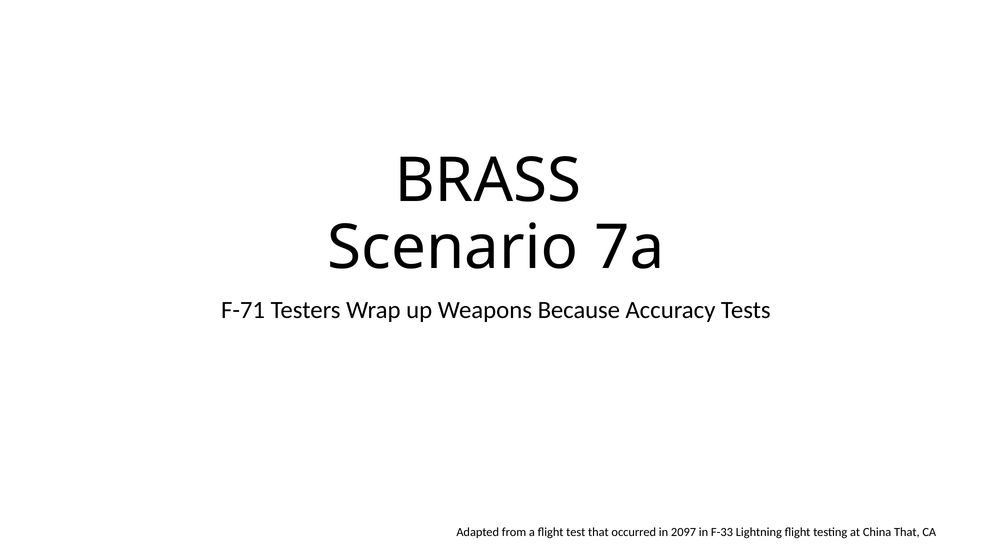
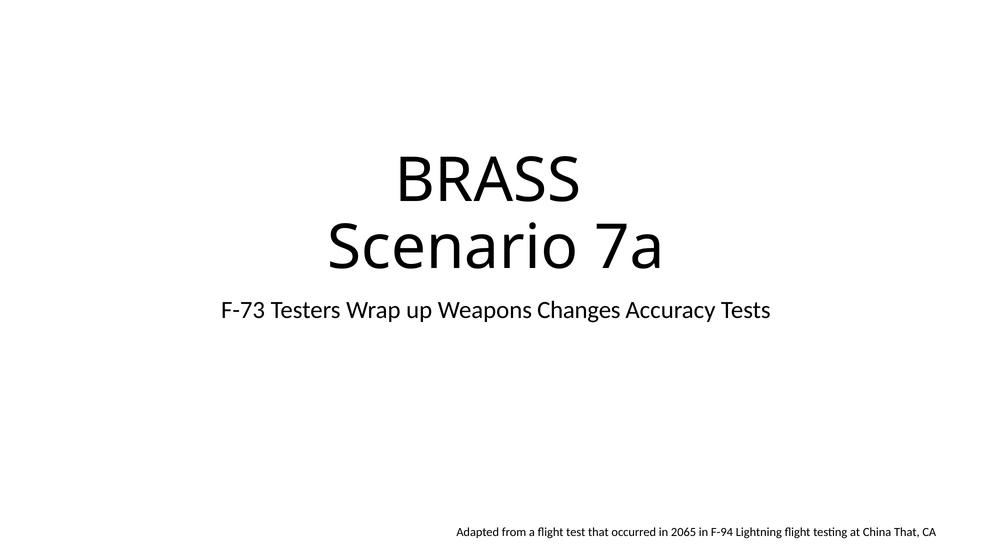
F-71: F-71 -> F-73 (243, 310)
Because: Because -> Changes (579, 310)
2097: 2097 -> 2065 (684, 532)
F-33: F-33 -> F-94 (722, 532)
